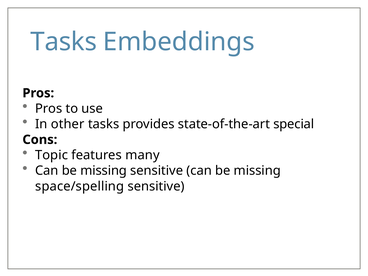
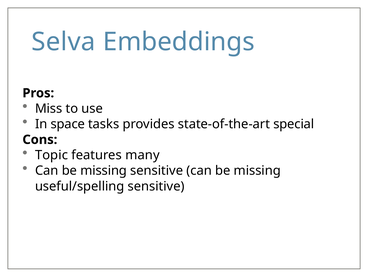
Tasks: Tasks -> Selva (63, 42)
Pros: Pros -> Miss (49, 109)
other: other -> space (68, 124)
space/spelling: space/spelling -> useful/spelling (80, 186)
